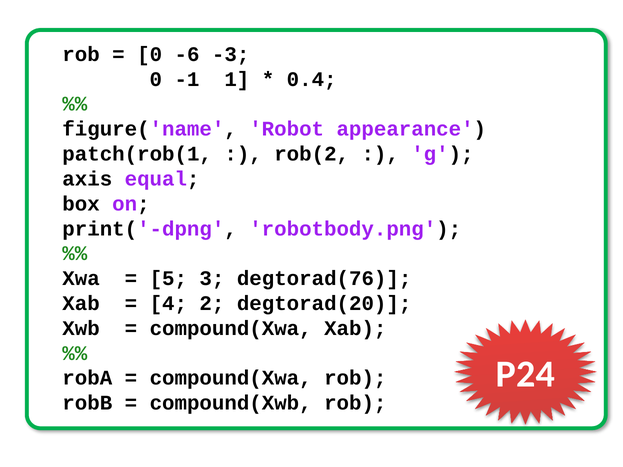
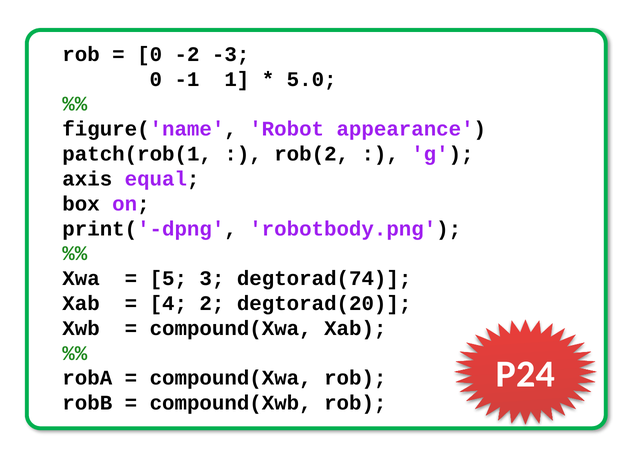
-6: -6 -> -2 (187, 54)
0.4: 0.4 -> 5.0 (312, 79)
degtorad(76: degtorad(76 -> degtorad(74 (324, 279)
